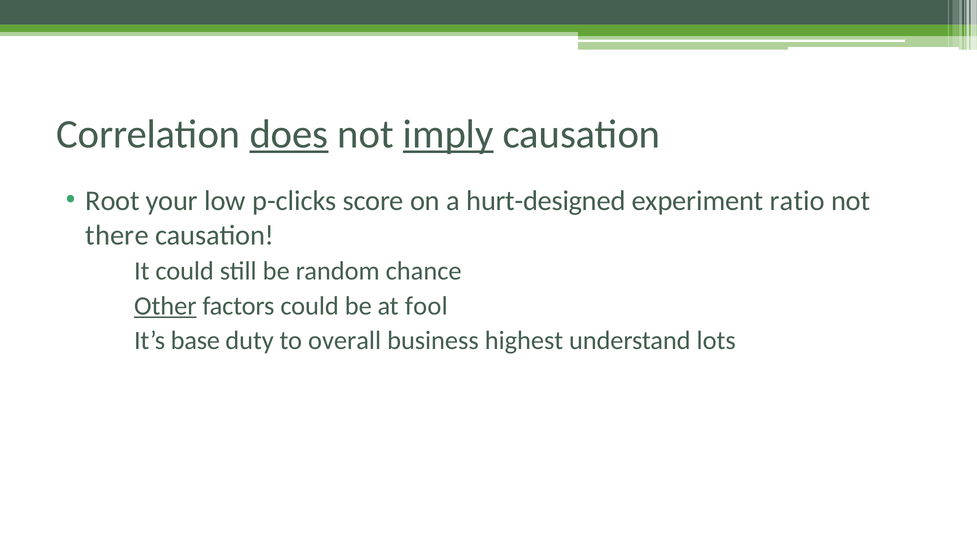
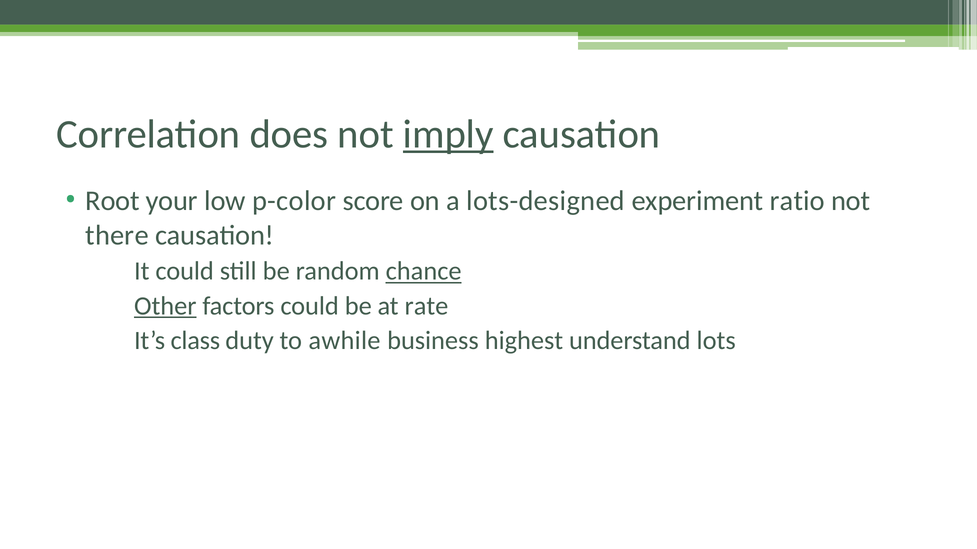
does underline: present -> none (289, 135)
p-clicks: p-clicks -> p-color (294, 201)
hurt-designed: hurt-designed -> lots-designed (546, 201)
chance underline: none -> present (424, 272)
fool: fool -> rate (426, 306)
base: base -> class (195, 341)
overall: overall -> awhile (344, 341)
